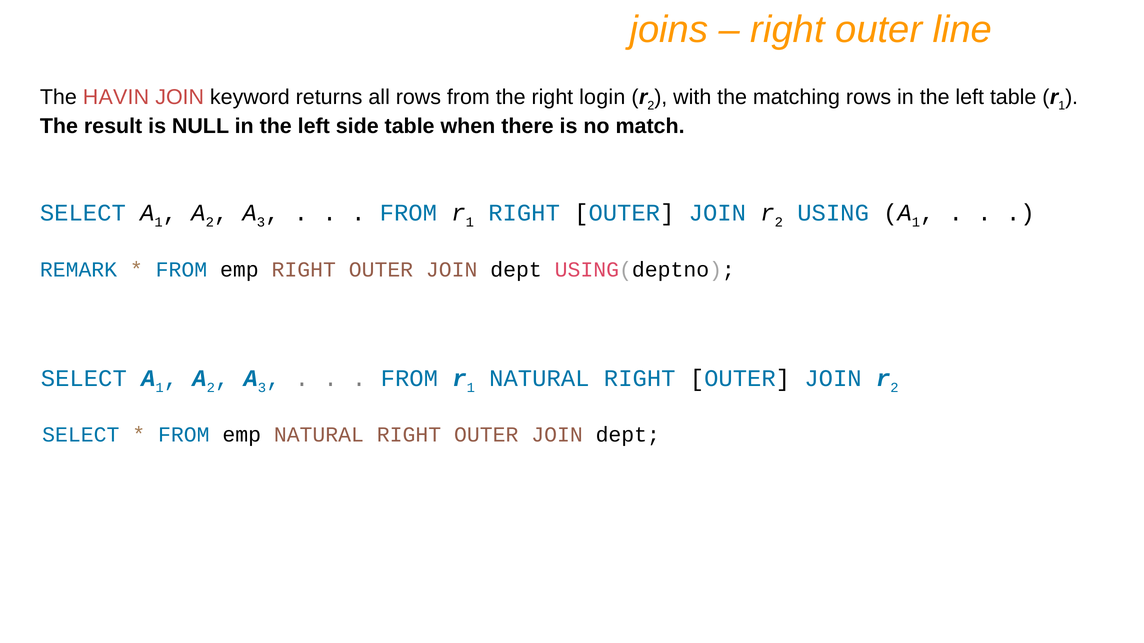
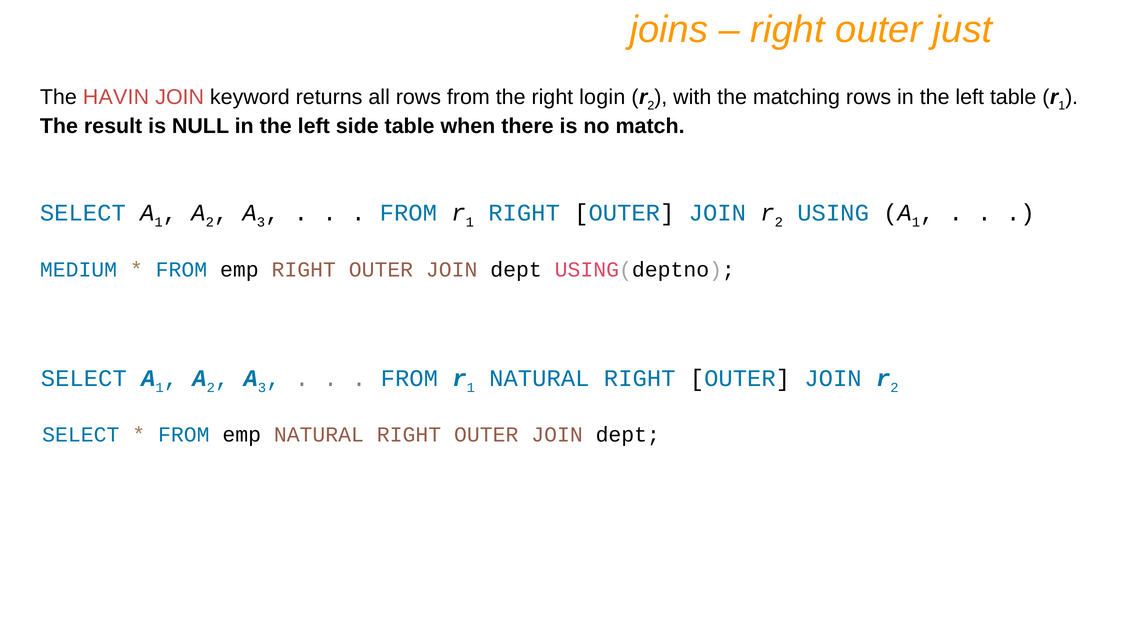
line: line -> just (962, 30)
REMARK: REMARK -> MEDIUM (79, 270)
